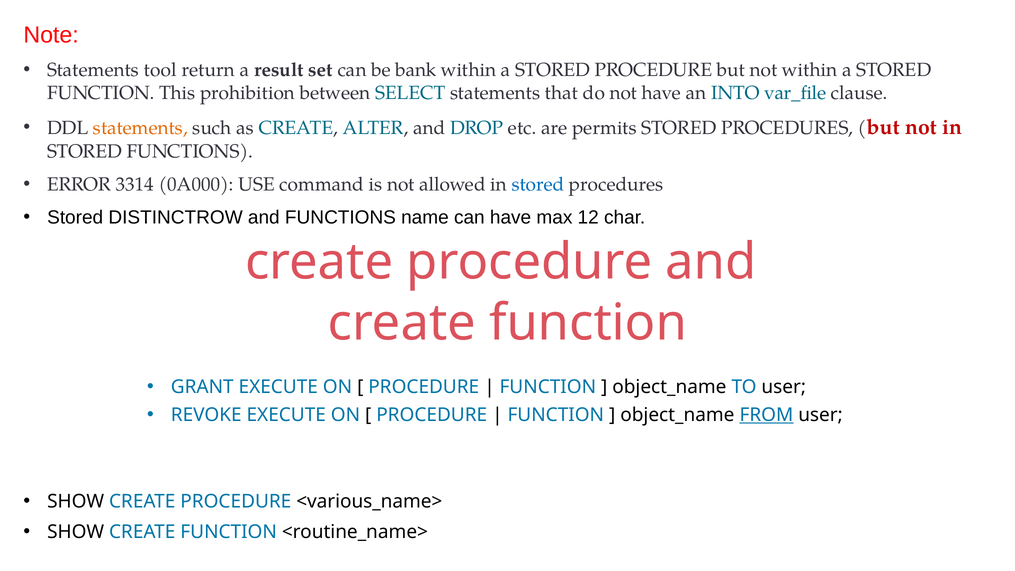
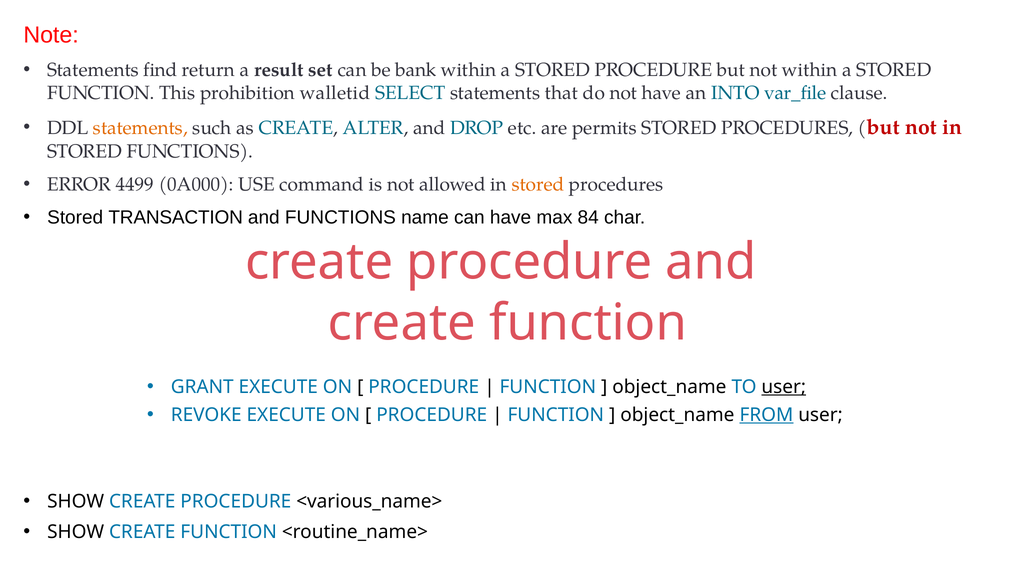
tool: tool -> find (160, 70)
between: between -> walletid (335, 93)
3314: 3314 -> 4499 (135, 184)
stored colour: blue -> orange (538, 184)
DISTINCTROW: DISTINCTROW -> TRANSACTION (176, 217)
12: 12 -> 84 (588, 217)
user underline: none -> present (784, 387)
